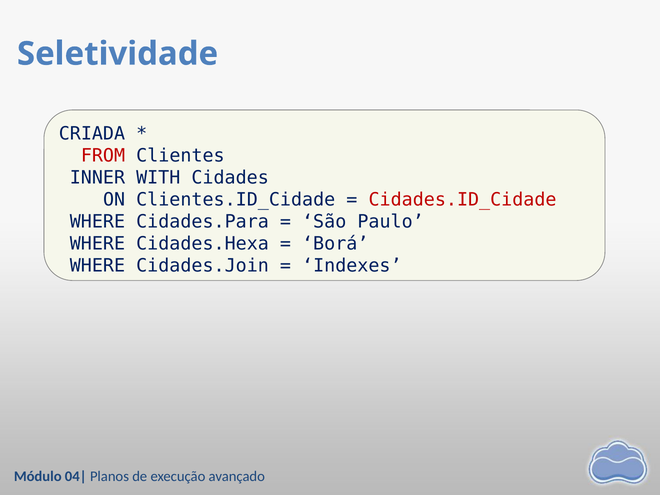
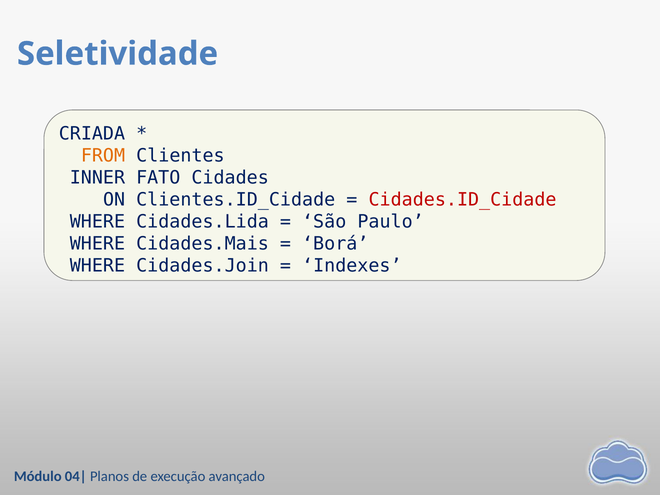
FROM colour: red -> orange (103, 156)
WITH: WITH -> FATO (158, 178)
Cidades.Para: Cidades.Para -> Cidades.Lida (203, 222)
Cidades.Hexa: Cidades.Hexa -> Cidades.Mais (203, 244)
